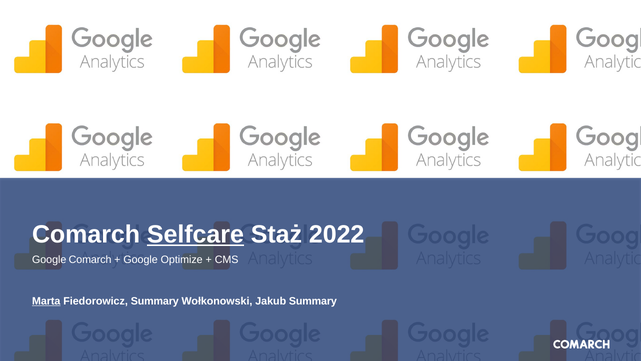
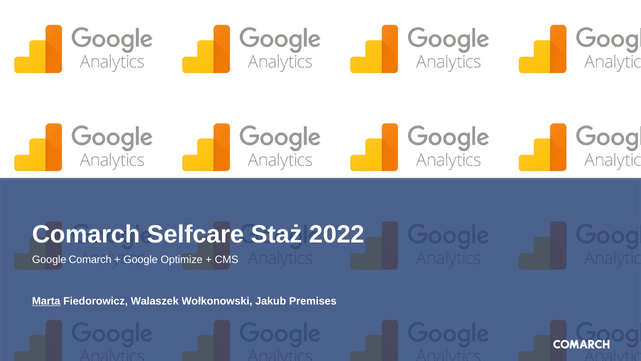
Selfcare underline: present -> none (195, 234)
Fiedorowicz Summary: Summary -> Walaszek (155, 301)
Jakub Summary: Summary -> Premises (313, 301)
